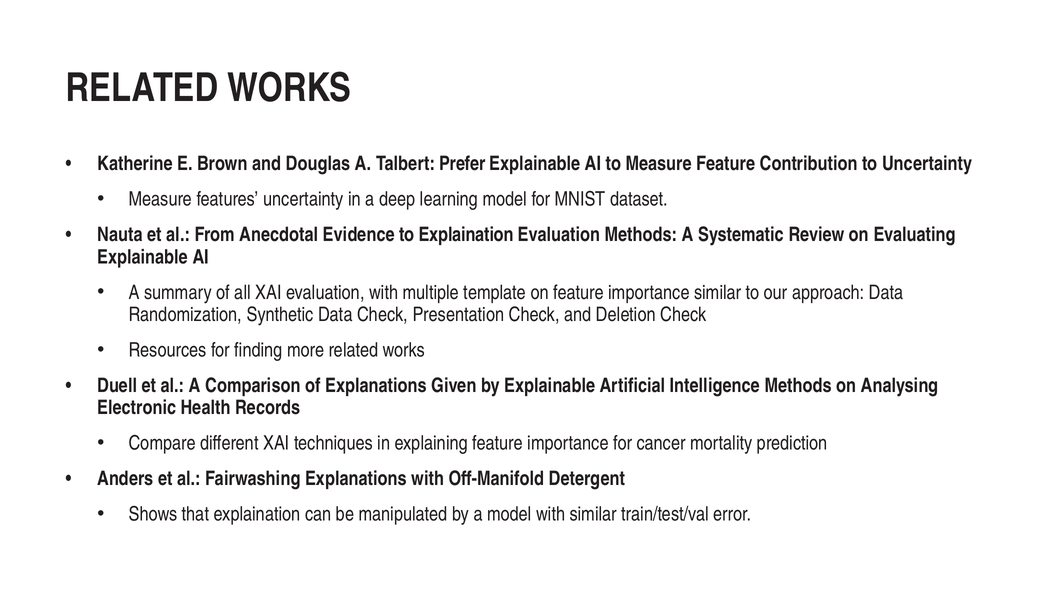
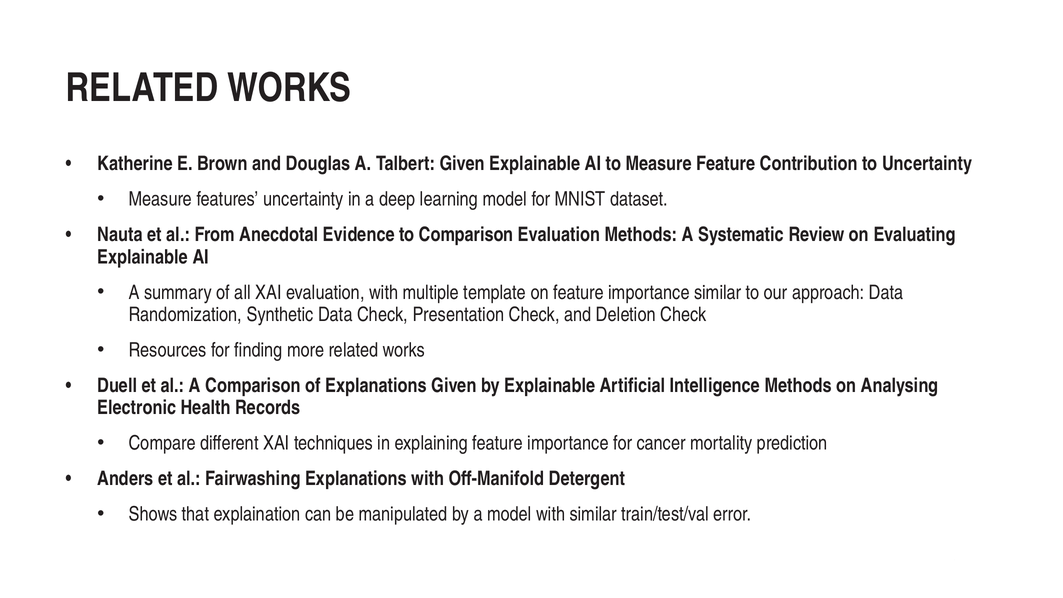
Talbert Prefer: Prefer -> Given (462, 164)
to Explaination: Explaination -> Comparison (466, 235)
